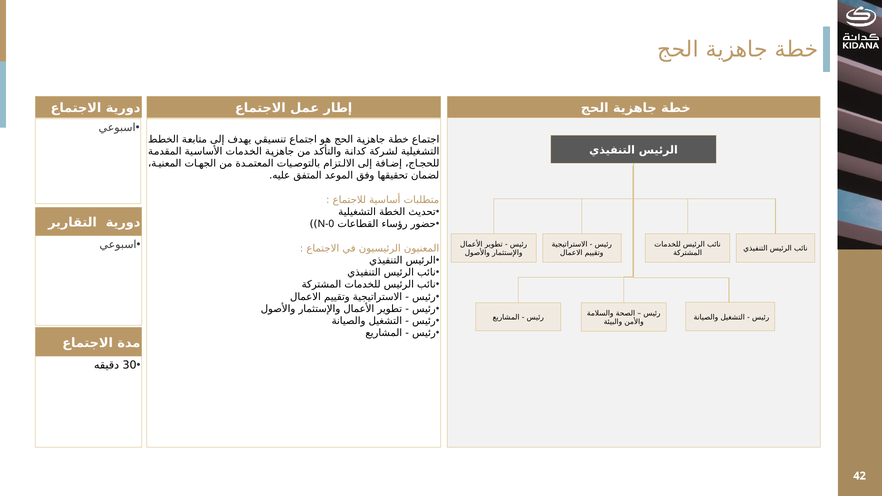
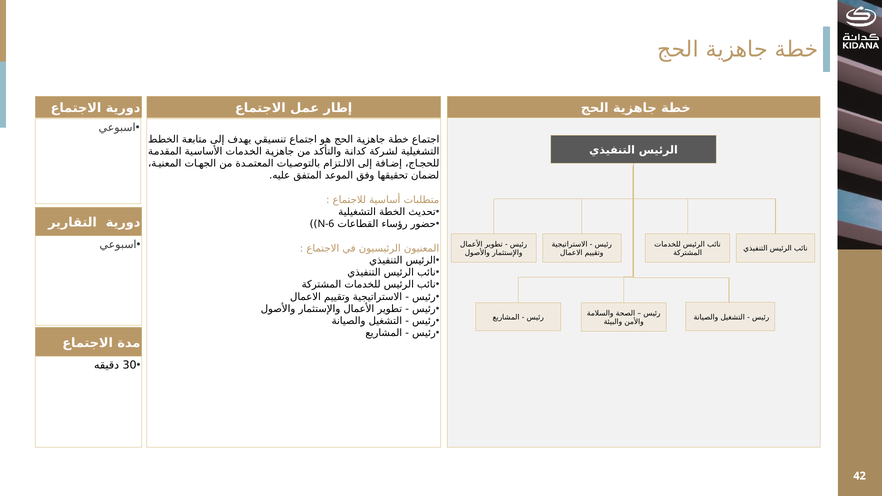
N-0: N-0 -> N-6 (326, 224)
